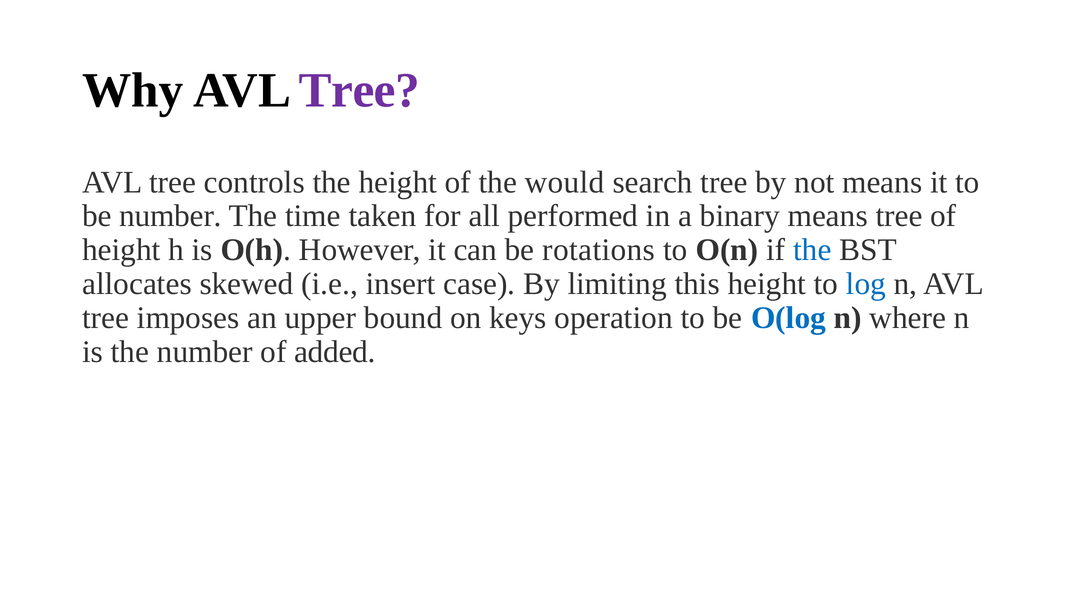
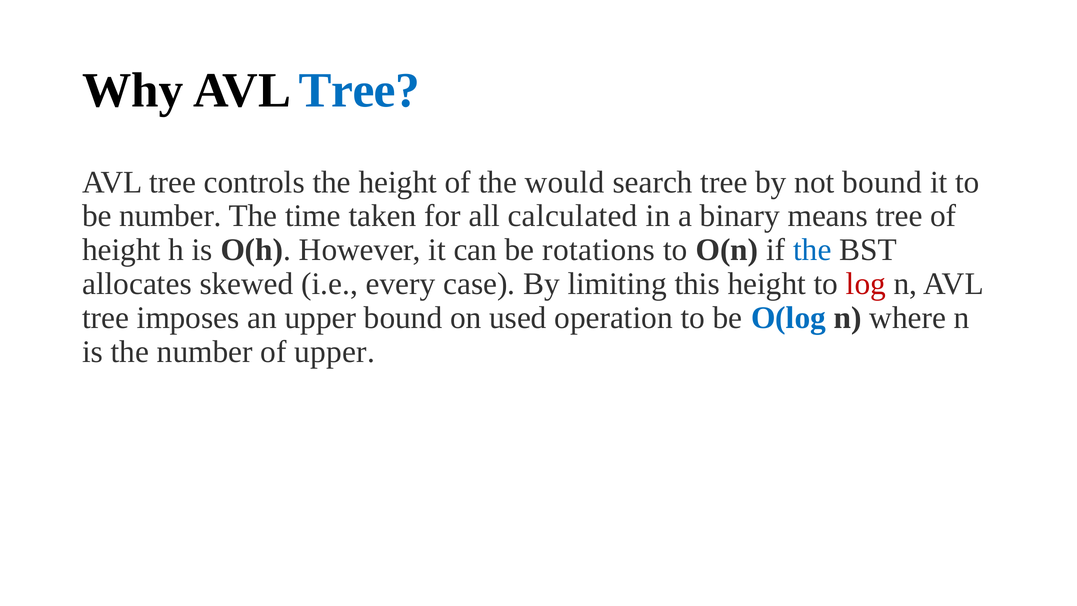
Tree colour: purple -> blue (359, 90)
not means: means -> bound (882, 182)
performed: performed -> calculated (573, 216)
insert: insert -> every (401, 284)
log colour: blue -> red (866, 284)
keys: keys -> used (518, 318)
of added: added -> upper (335, 352)
